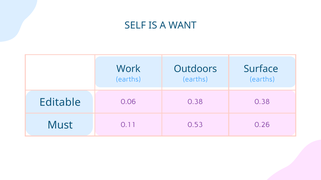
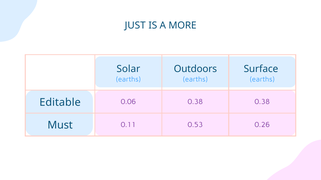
SELF: SELF -> JUST (135, 25)
WANT: WANT -> MORE (182, 25)
Work: Work -> Solar (128, 69)
